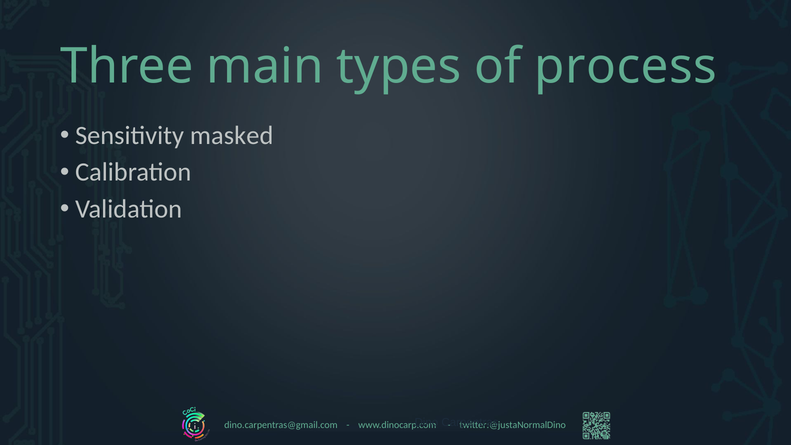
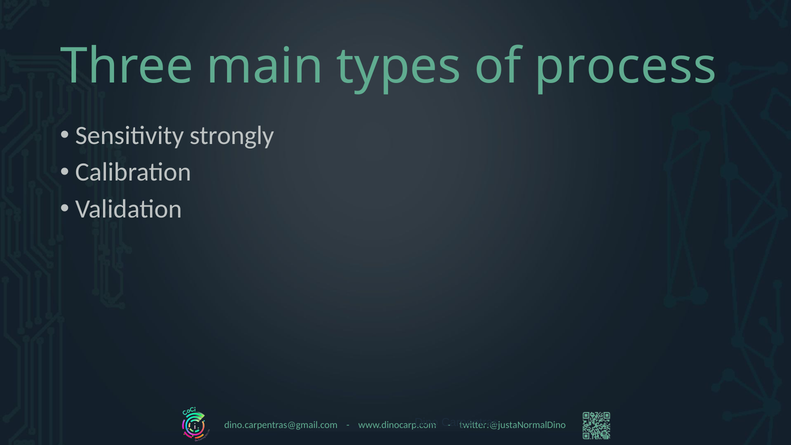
masked: masked -> strongly (232, 135)
